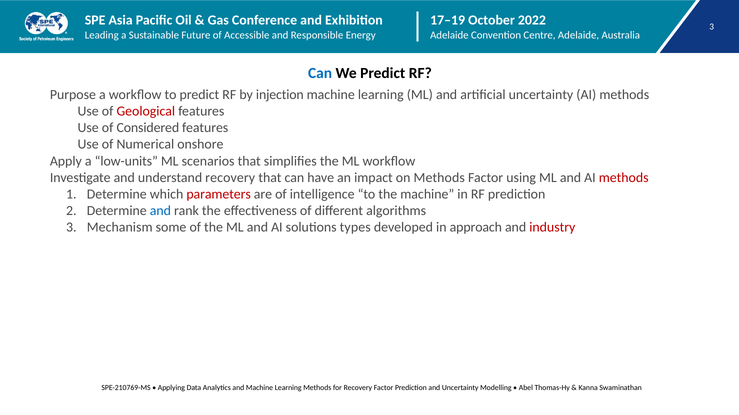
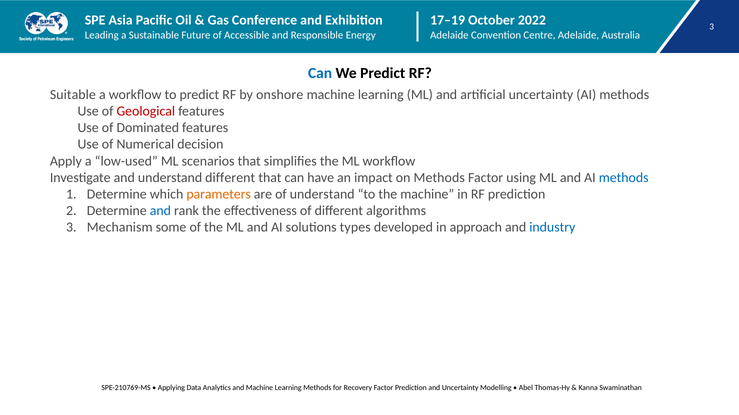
Purpose: Purpose -> Suitable (73, 95)
injection: injection -> onshore (280, 95)
Considered: Considered -> Dominated (148, 128)
onshore: onshore -> decision (200, 145)
low-units: low-units -> low-used (126, 161)
understand recovery: recovery -> different (230, 178)
methods colour: red -> blue (624, 178)
parameters colour: red -> orange (219, 195)
of intelligence: intelligence -> understand (322, 195)
industry colour: red -> blue (552, 228)
